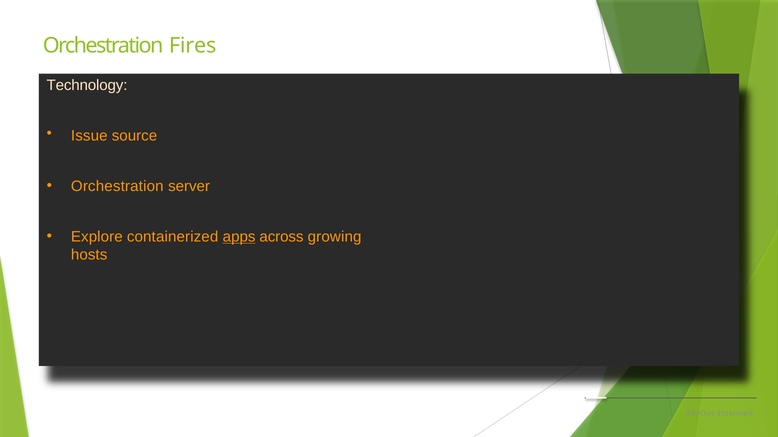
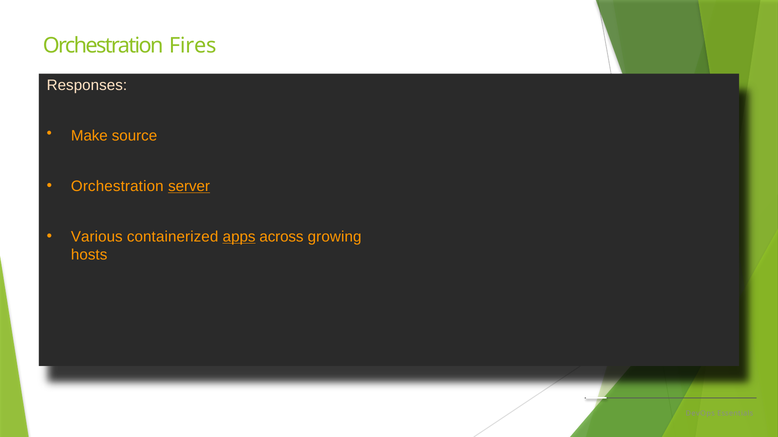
Technology: Technology -> Responses (87, 85)
Issue: Issue -> Make (89, 136)
server underline: none -> present (189, 187)
Explore: Explore -> Various (97, 237)
